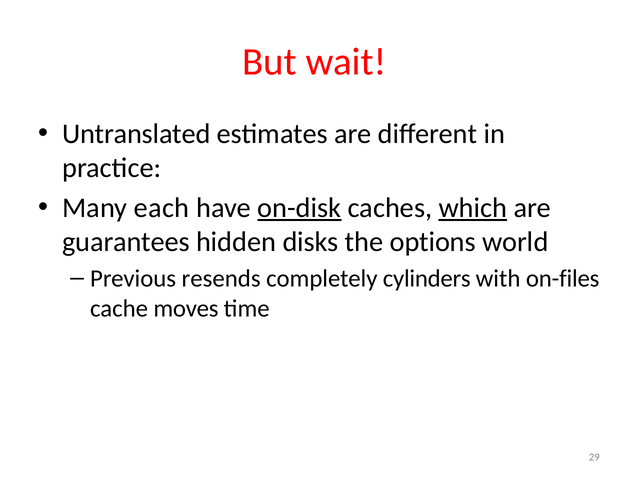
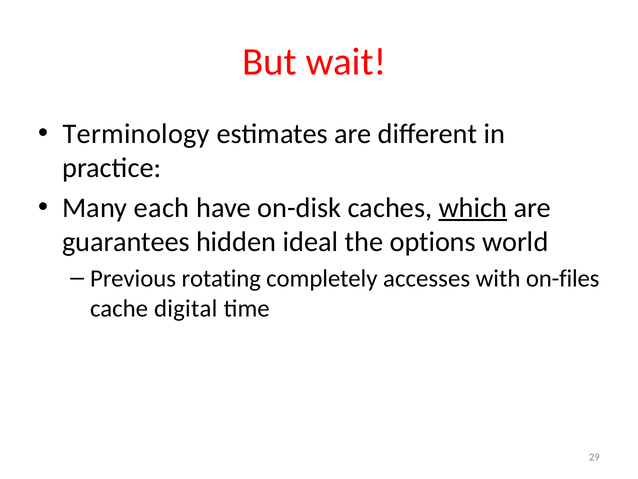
Untranslated: Untranslated -> Terminology (136, 134)
on-disk underline: present -> none (299, 208)
disks: disks -> ideal (311, 242)
resends: resends -> rotating (221, 278)
cylinders: cylinders -> accesses (427, 278)
moves: moves -> digital (186, 308)
